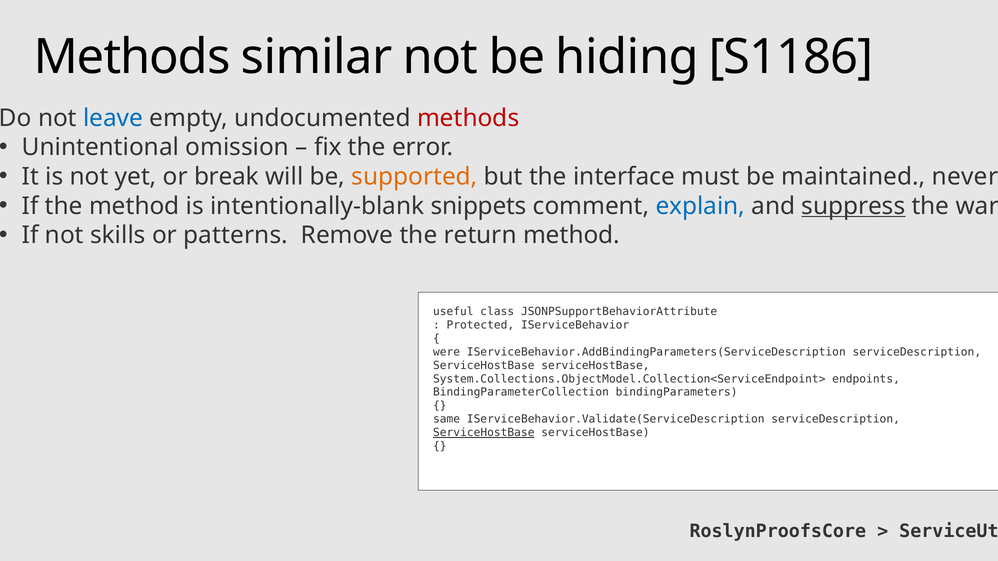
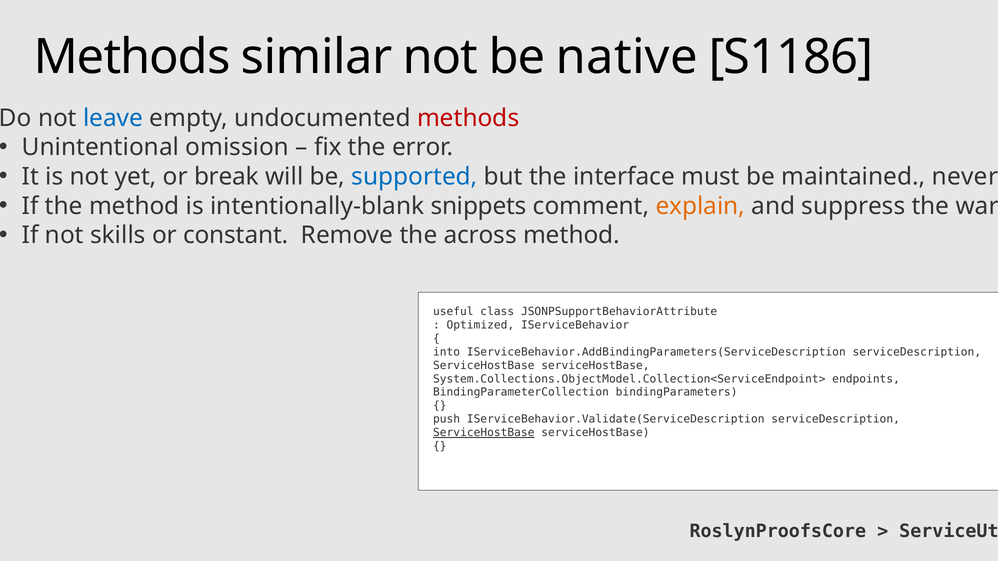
hiding: hiding -> native (627, 57)
supported colour: orange -> blue (414, 177)
explain colour: blue -> orange (700, 206)
suppress underline: present -> none (853, 206)
patterns: patterns -> constant (236, 235)
return: return -> across (480, 235)
Protected: Protected -> Optimized (480, 325)
were: were -> into (447, 352)
same: same -> push (447, 419)
